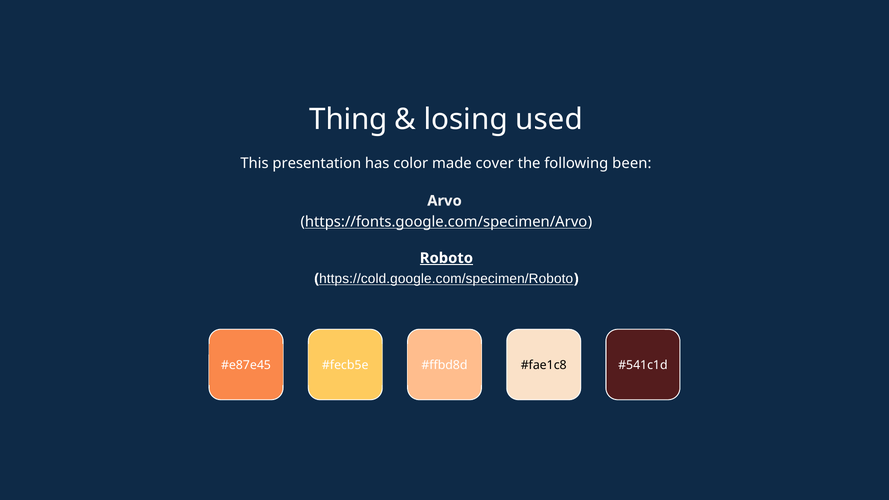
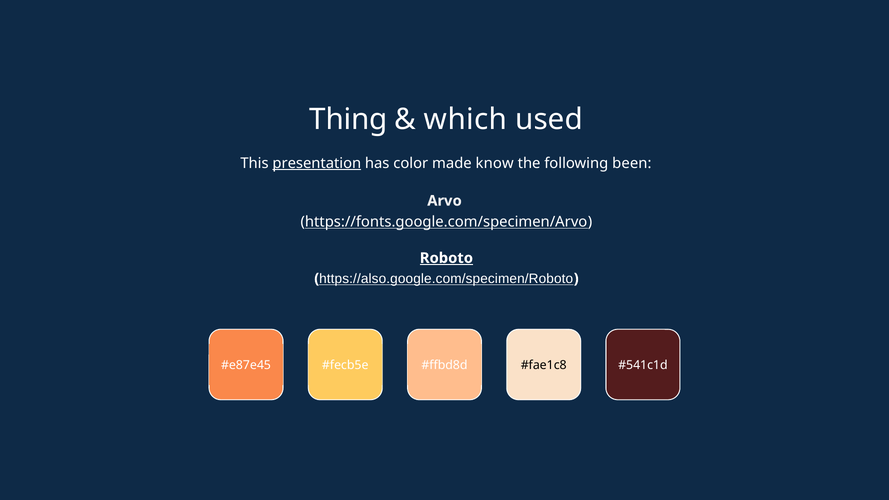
losing: losing -> which (466, 120)
presentation underline: none -> present (317, 163)
cover: cover -> know (495, 163)
https://cold.google.com/specimen/Roboto: https://cold.google.com/specimen/Roboto -> https://also.google.com/specimen/Roboto (446, 279)
